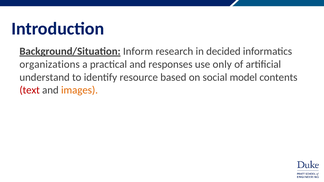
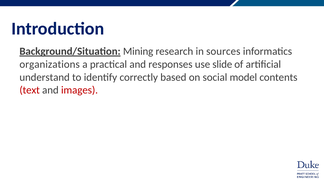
Inform: Inform -> Mining (138, 51)
decided: decided -> sources (223, 51)
only: only -> slide (222, 64)
resource: resource -> correctly (139, 77)
images colour: orange -> red (80, 90)
